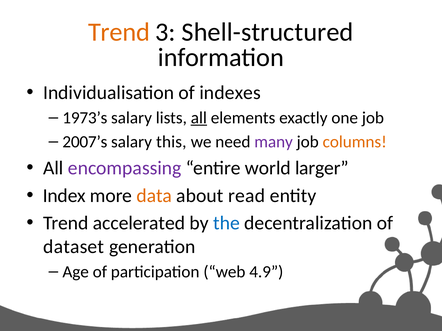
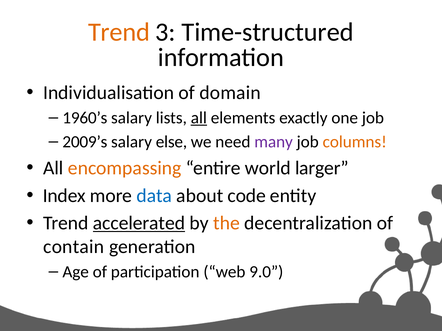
Shell-structured: Shell-structured -> Time-structured (268, 32)
indexes: indexes -> domain (230, 93)
1973’s: 1973’s -> 1960’s (85, 118)
2007’s: 2007’s -> 2009’s (85, 142)
this: this -> else (171, 142)
encompassing colour: purple -> orange (125, 168)
data colour: orange -> blue (154, 196)
read: read -> code (247, 196)
accelerated underline: none -> present (139, 223)
the colour: blue -> orange (226, 223)
dataset: dataset -> contain (74, 247)
4.9: 4.9 -> 9.0 (266, 272)
